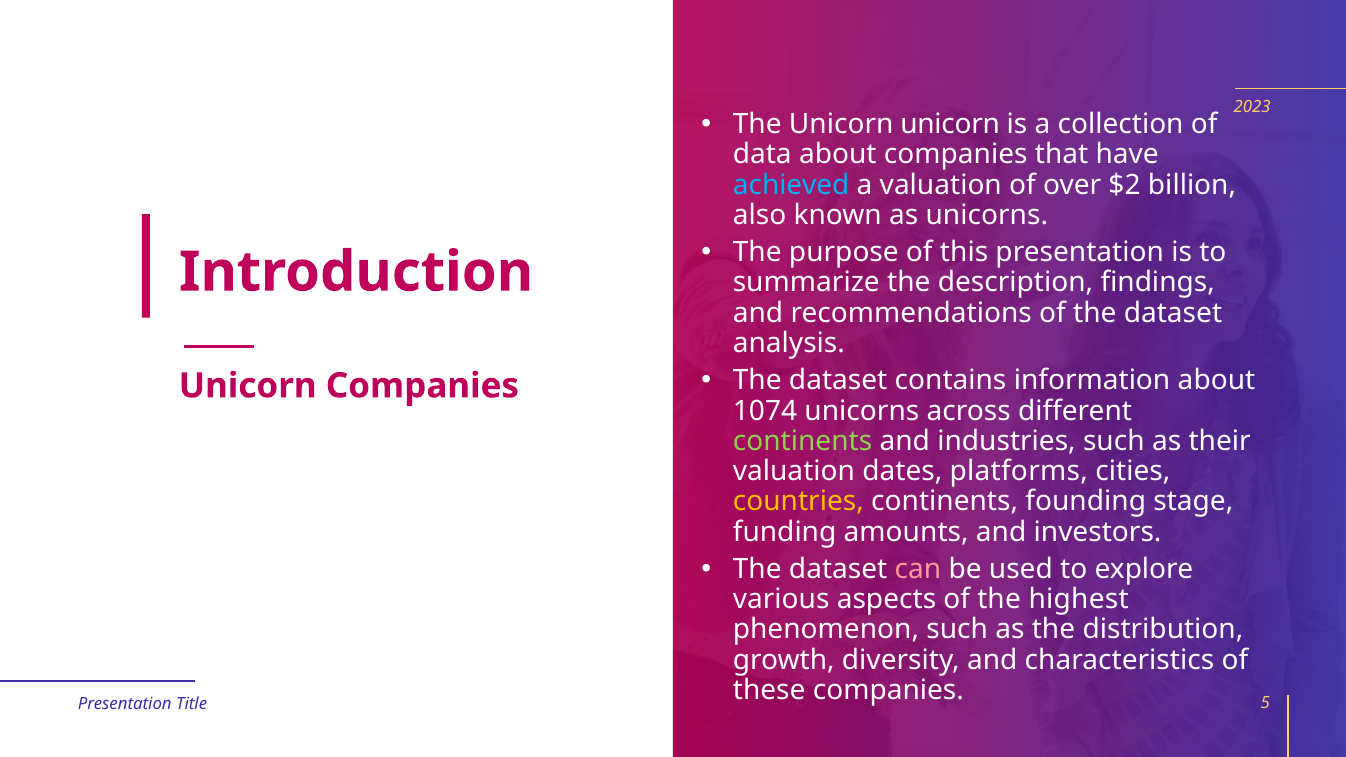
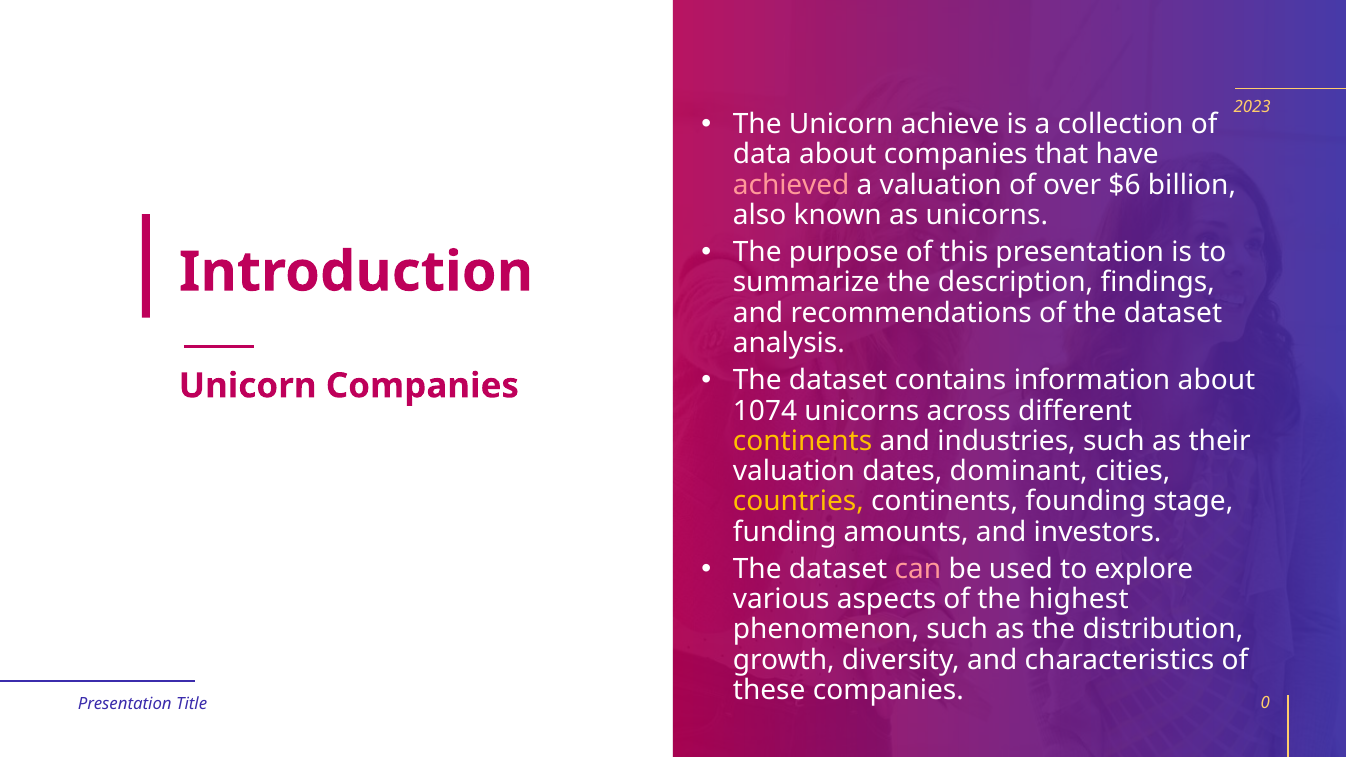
Unicorn unicorn: unicorn -> achieve (950, 124)
achieved colour: light blue -> pink (791, 185)
$2: $2 -> $6 (1125, 185)
continents colour: light green -> yellow (803, 441)
platforms: platforms -> dominant (1019, 471)
5: 5 -> 0 (1265, 703)
